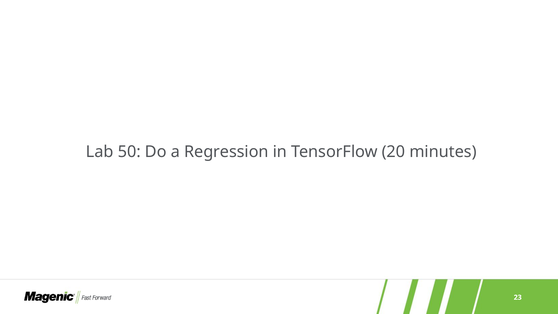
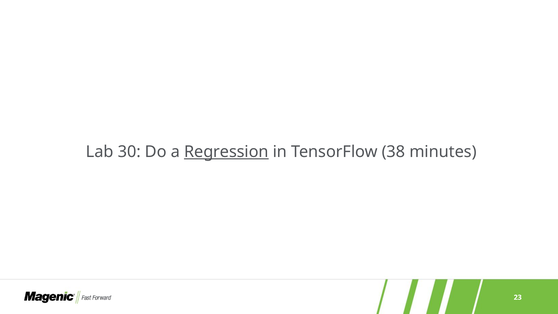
50: 50 -> 30 (129, 152)
Regression underline: none -> present (226, 152)
20: 20 -> 38 (394, 152)
